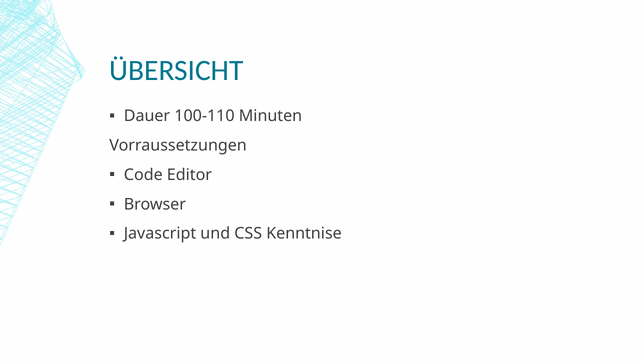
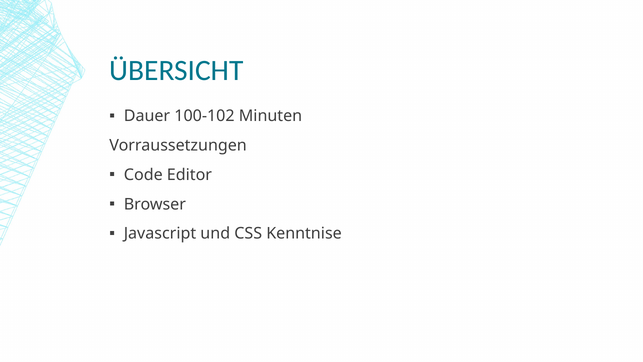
100-110: 100-110 -> 100-102 (204, 116)
